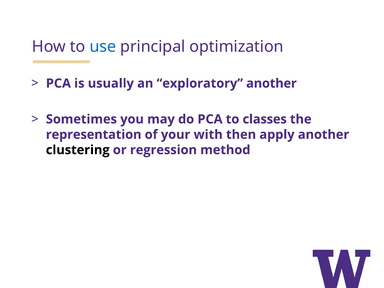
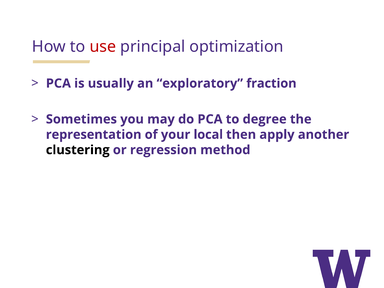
use colour: blue -> red (103, 47)
exploratory another: another -> fraction (271, 83)
classes: classes -> degree (265, 119)
with: with -> local (208, 135)
